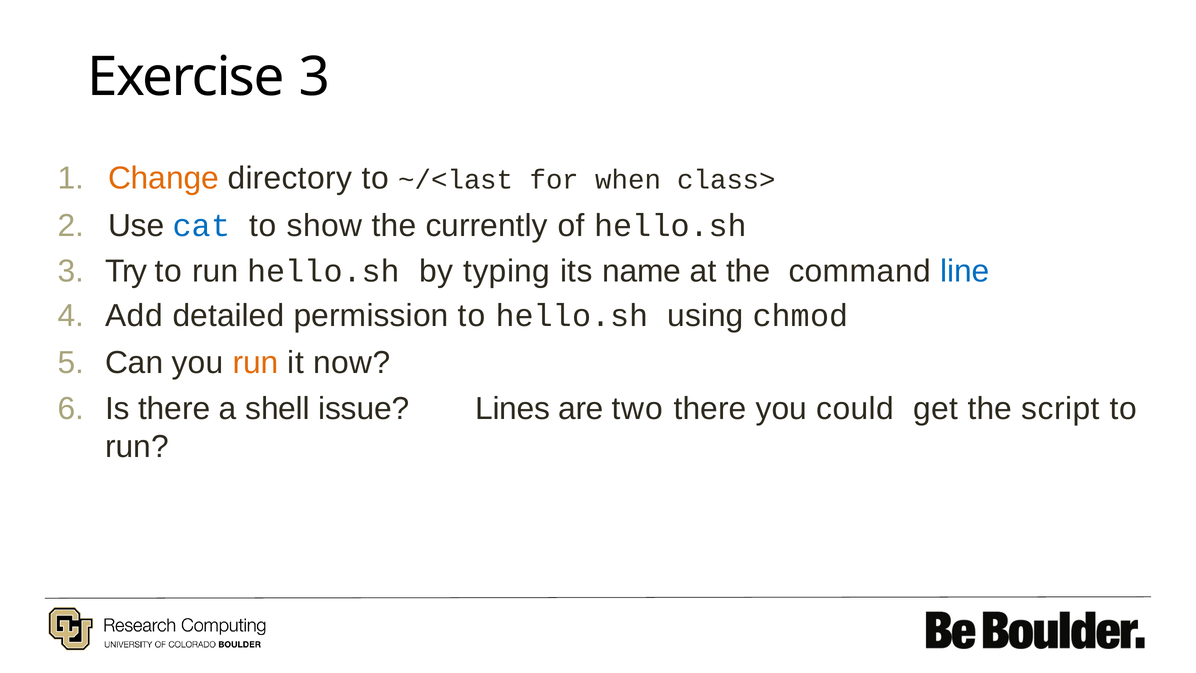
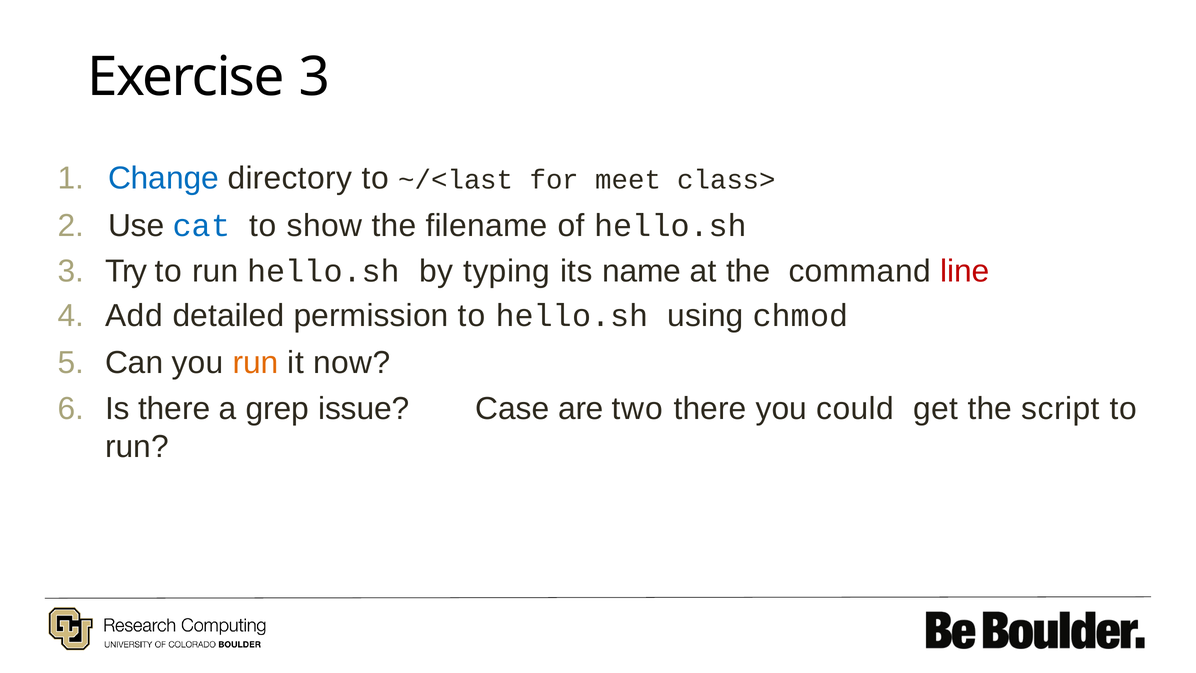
Change colour: orange -> blue (163, 178)
when: when -> meet (628, 180)
currently: currently -> filename (487, 226)
line colour: blue -> red (965, 271)
shell: shell -> grep (277, 409)
Lines: Lines -> Case (512, 409)
